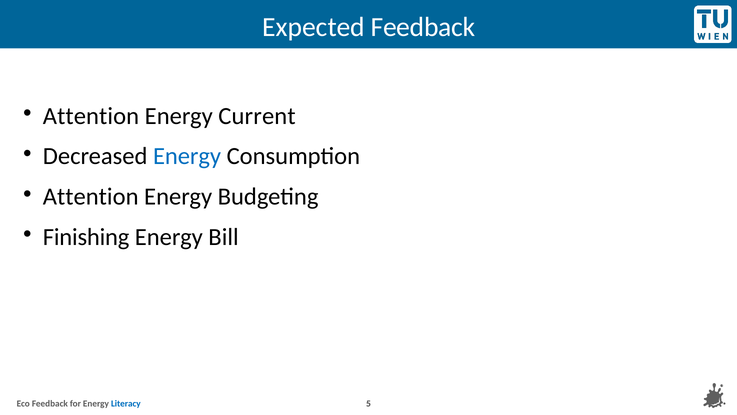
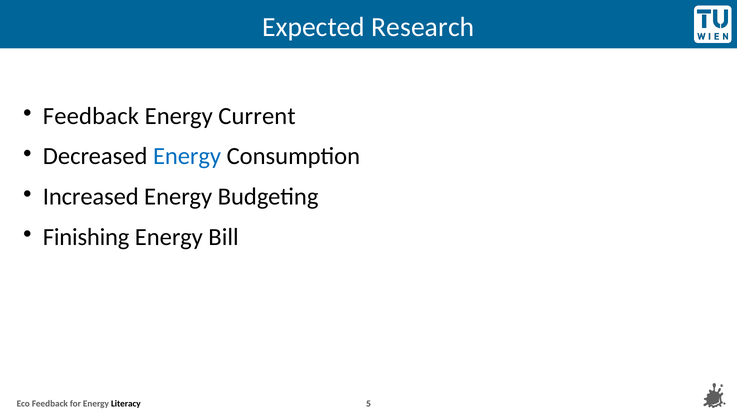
Expected Feedback: Feedback -> Research (423, 27)
Attention: Attention -> Feedback (91, 116)
Attention: Attention -> Increased (91, 196)
Literacy colour: blue -> black (126, 403)
